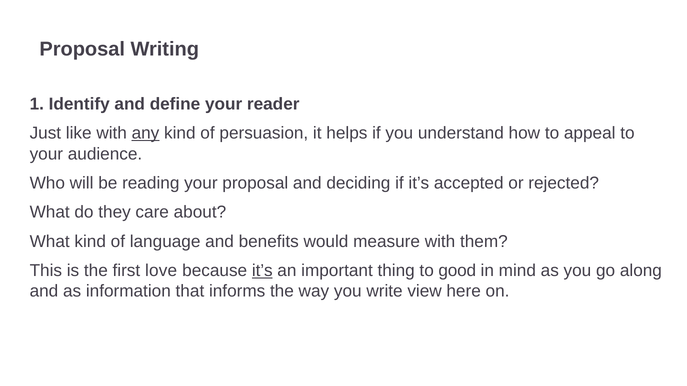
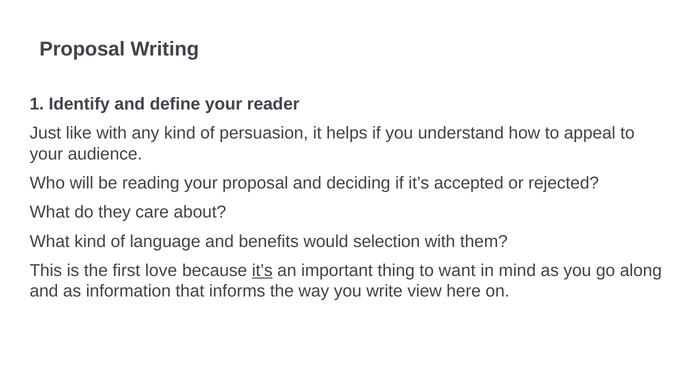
any underline: present -> none (145, 133)
measure: measure -> selection (387, 242)
good: good -> want (457, 271)
